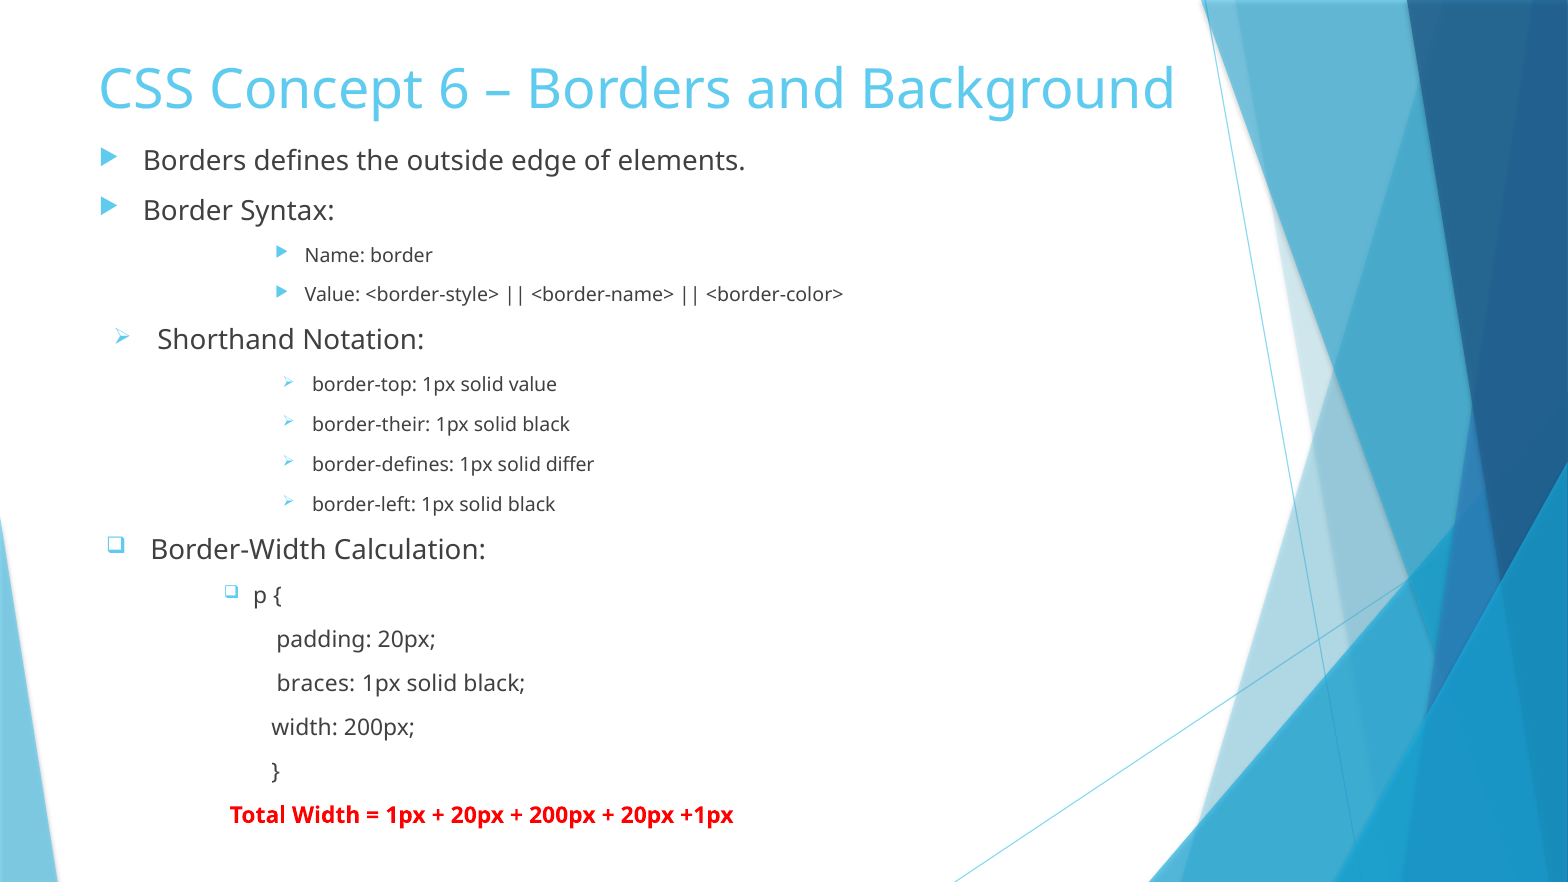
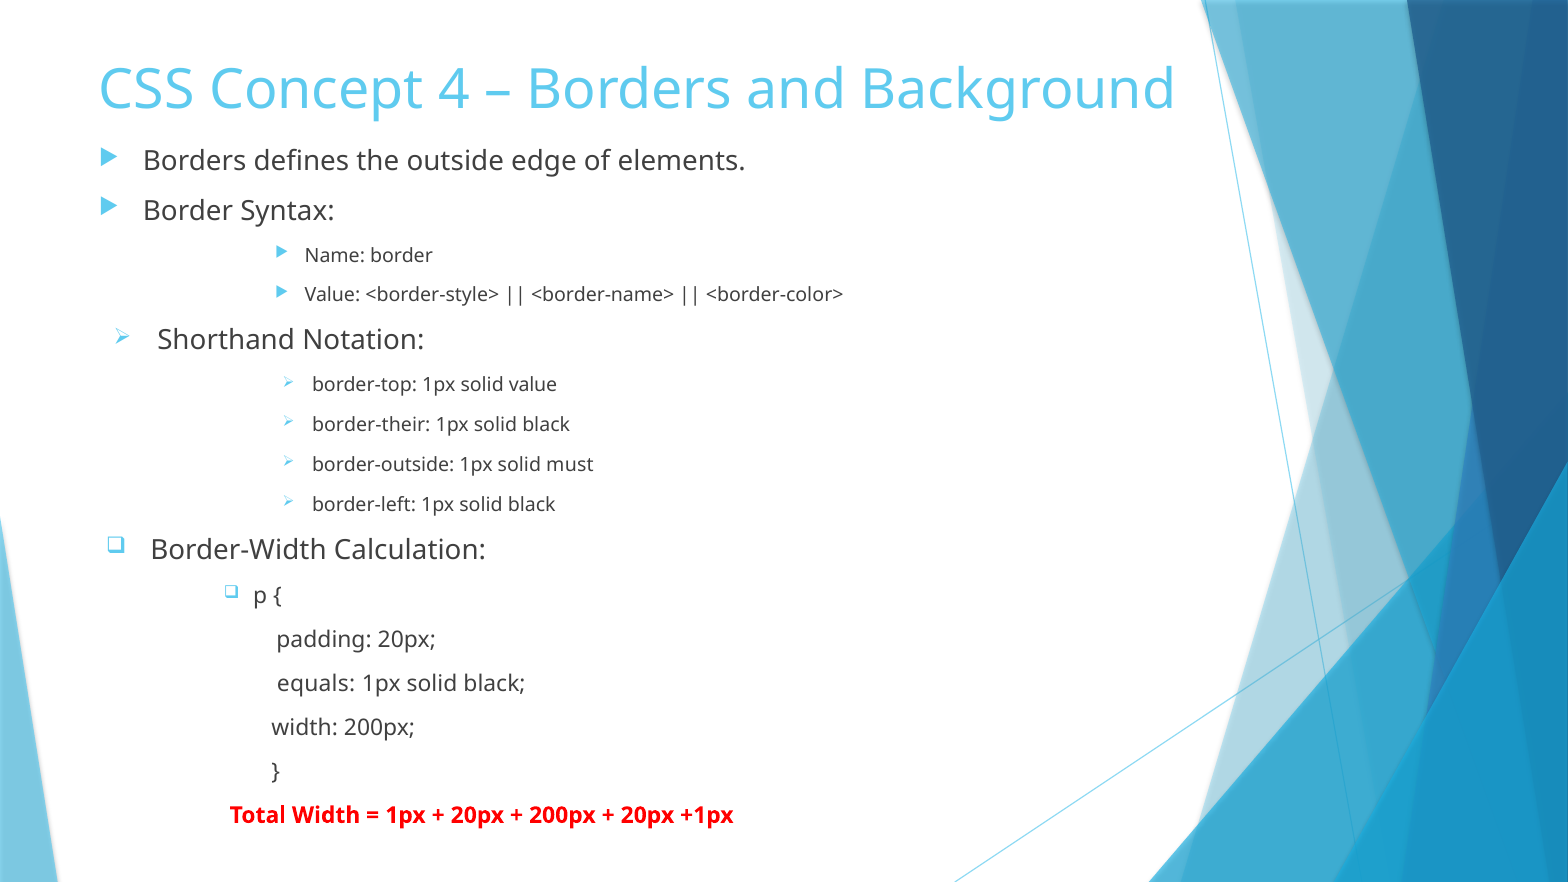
6: 6 -> 4 (454, 90)
border-defines: border-defines -> border-outside (383, 465)
differ: differ -> must (570, 465)
braces: braces -> equals (316, 684)
